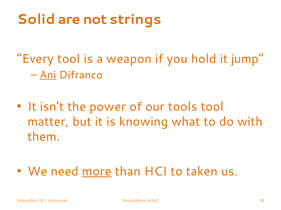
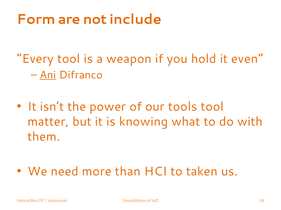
Solid: Solid -> Form (36, 19)
strings: strings -> include (136, 19)
jump: jump -> even (247, 59)
more underline: present -> none (97, 172)
